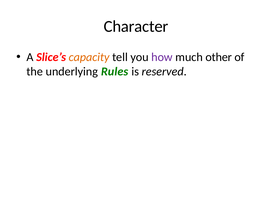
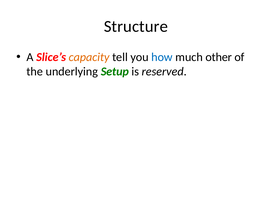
Character: Character -> Structure (136, 26)
how colour: purple -> blue (162, 57)
Rules: Rules -> Setup (115, 72)
